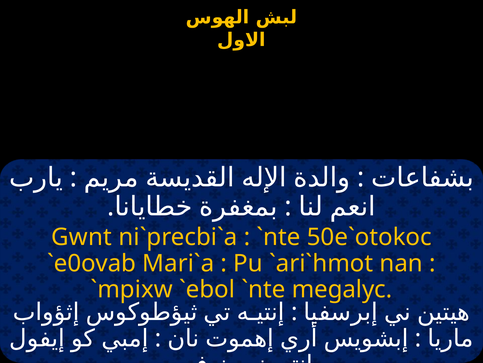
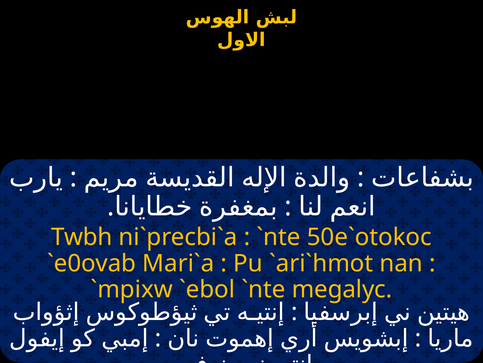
Gwnt: Gwnt -> Twbh (82, 237)
